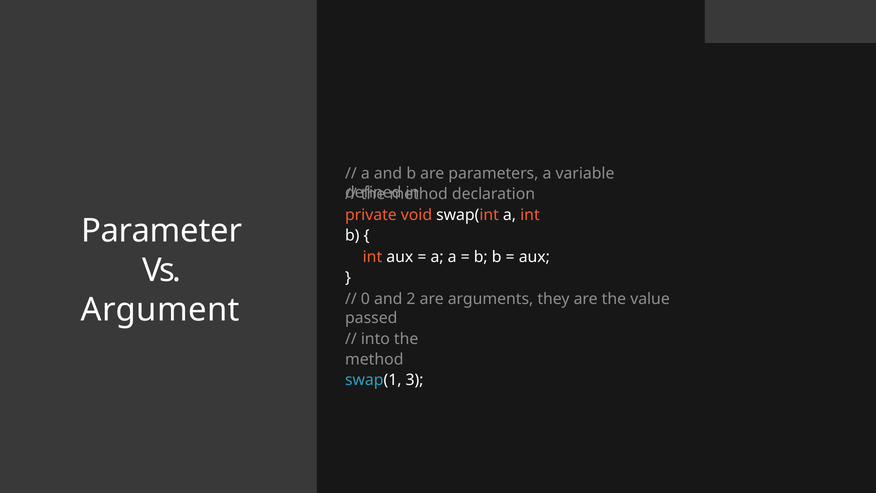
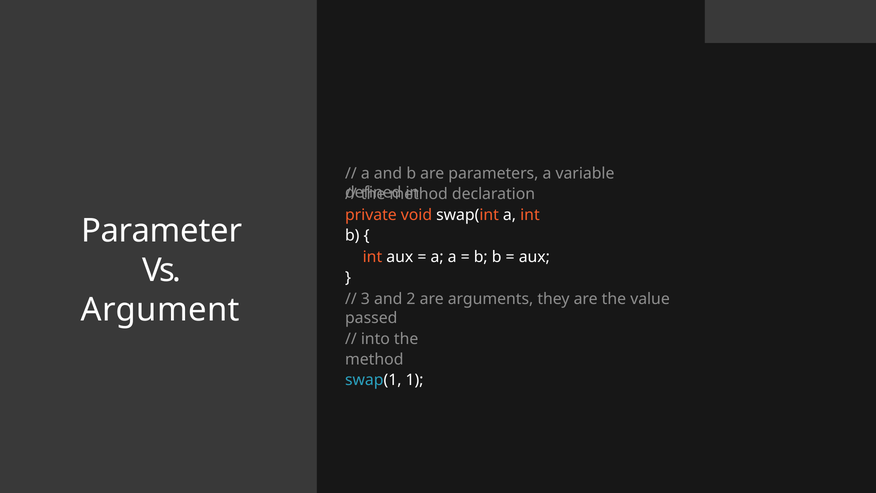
0: 0 -> 3 (365, 299)
3: 3 -> 1 (415, 380)
